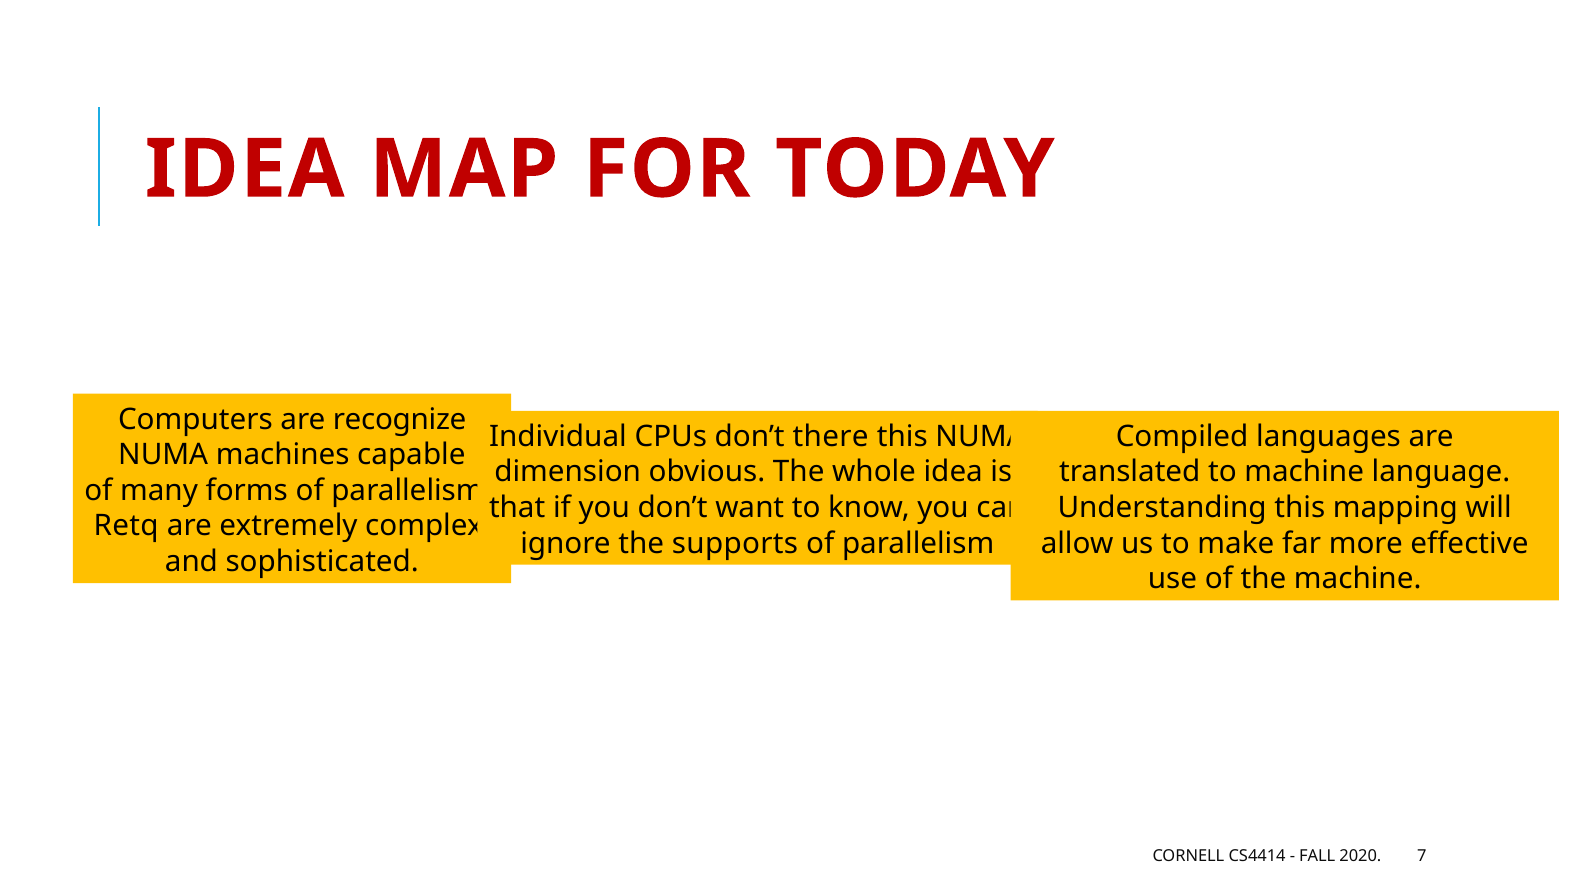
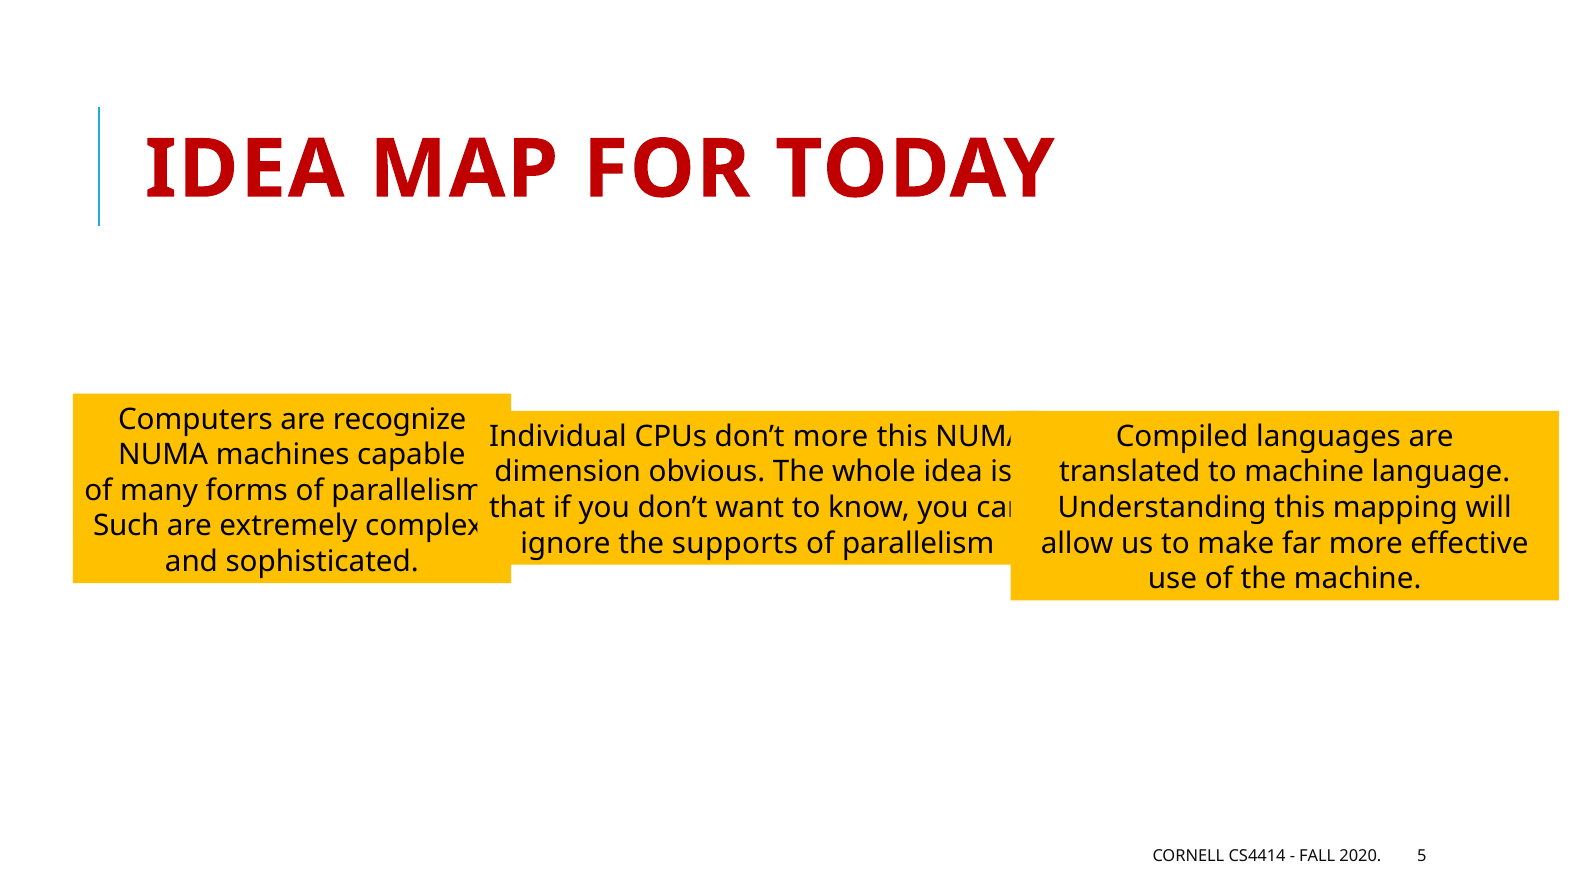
don’t there: there -> more (831, 437)
Retq: Retq -> Such (126, 526)
7: 7 -> 5 (1422, 857)
